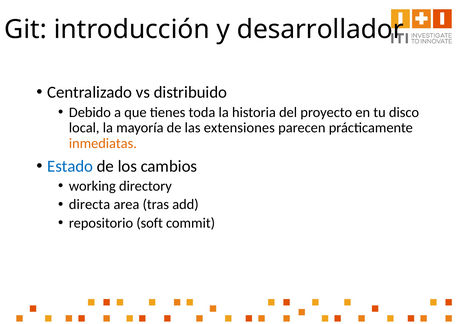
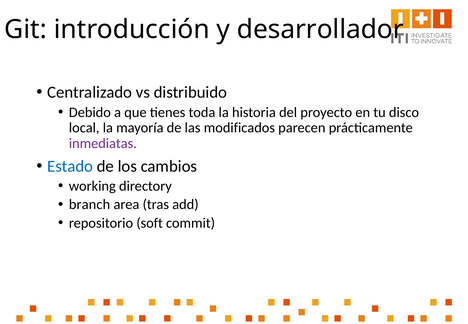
extensiones: extensiones -> modificados (239, 128)
inmediatas colour: orange -> purple (103, 143)
directa: directa -> branch (90, 205)
